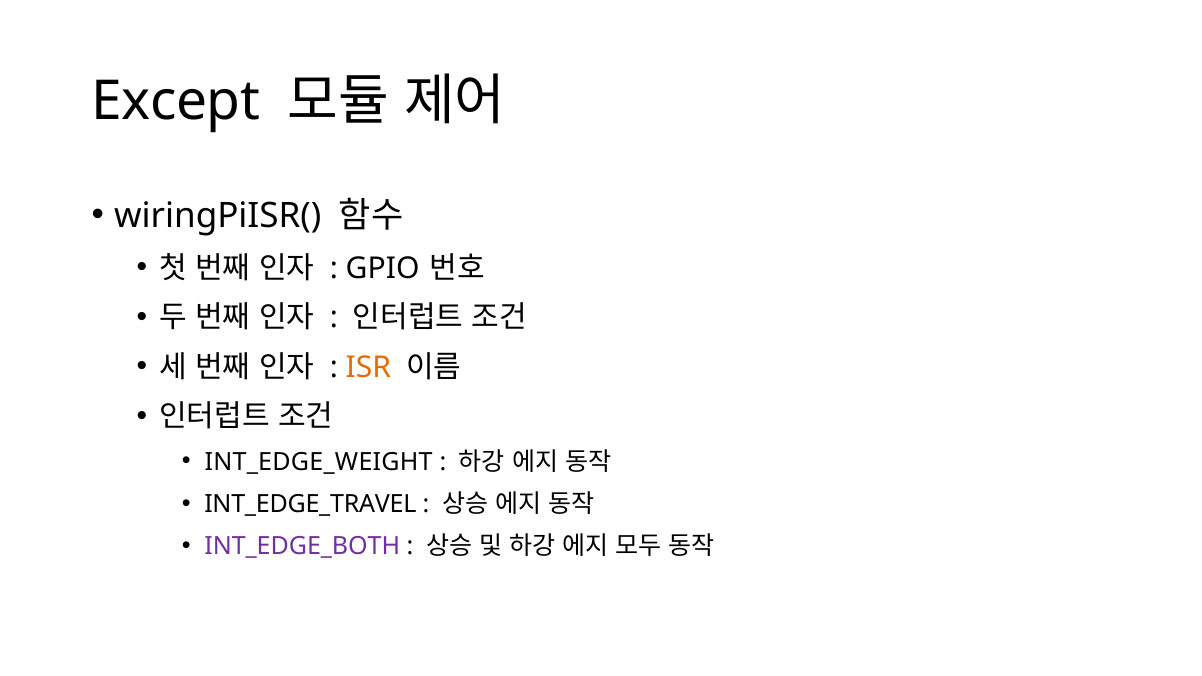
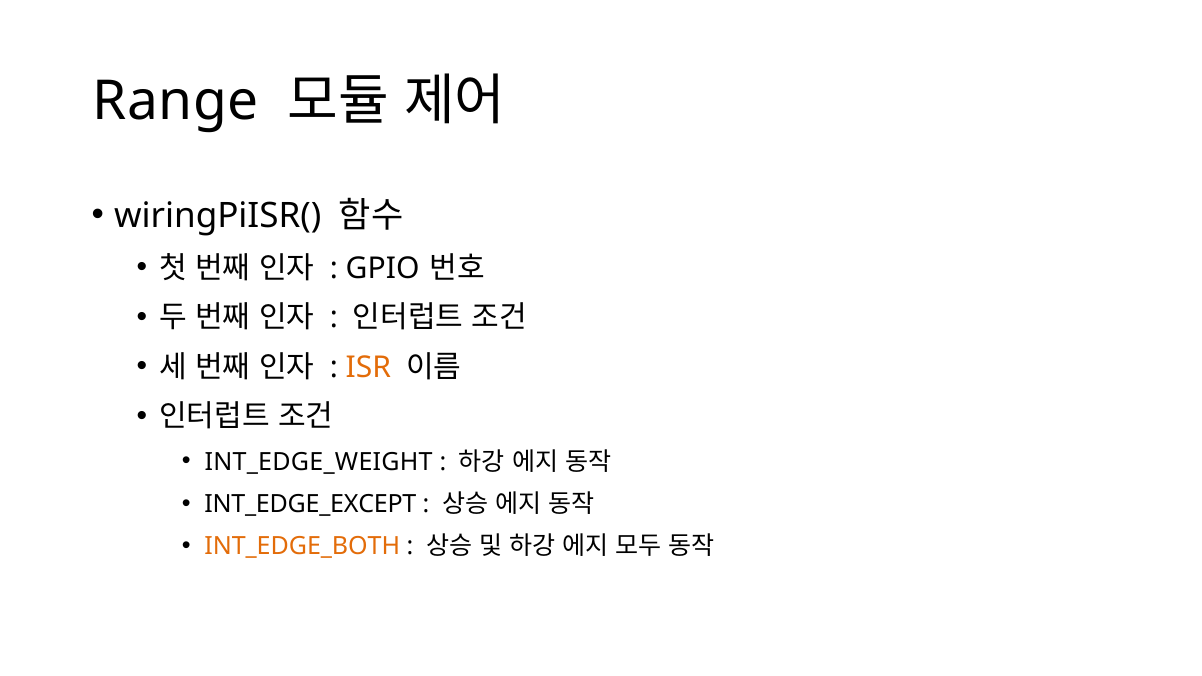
Except: Except -> Range (175, 101)
INT_EDGE_TRAVEL: INT_EDGE_TRAVEL -> INT_EDGE_EXCEPT (310, 504)
INT_EDGE_BOTH colour: purple -> orange (302, 547)
